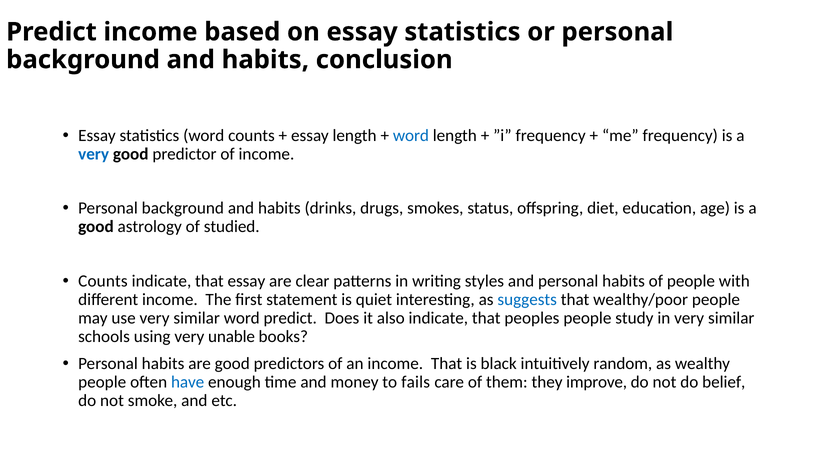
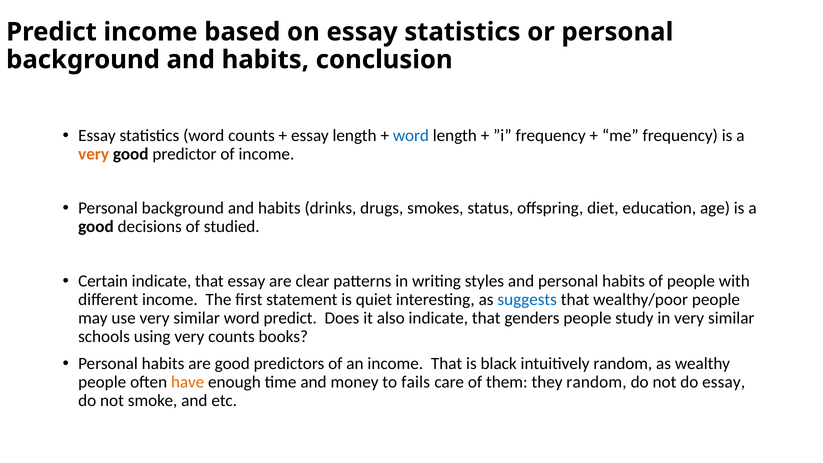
very colour: blue -> orange (94, 154)
astrology: astrology -> decisions (150, 227)
Counts: Counts -> Certain (103, 281)
peoples: peoples -> genders (532, 318)
very unable: unable -> counts (231, 336)
have colour: blue -> orange (188, 382)
they improve: improve -> random (596, 382)
do belief: belief -> essay (724, 382)
